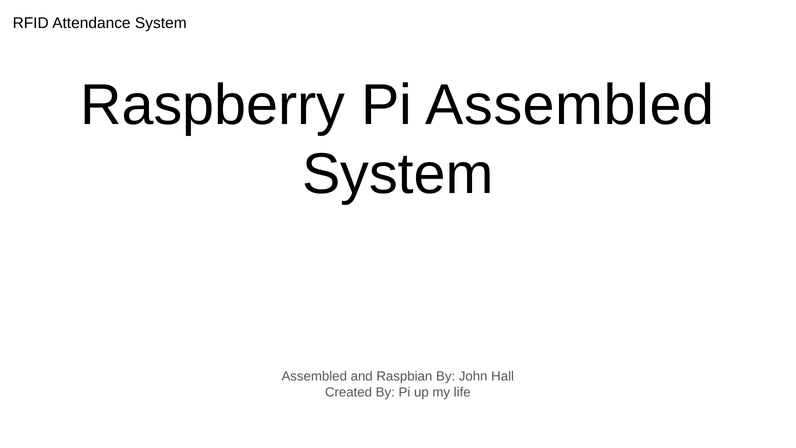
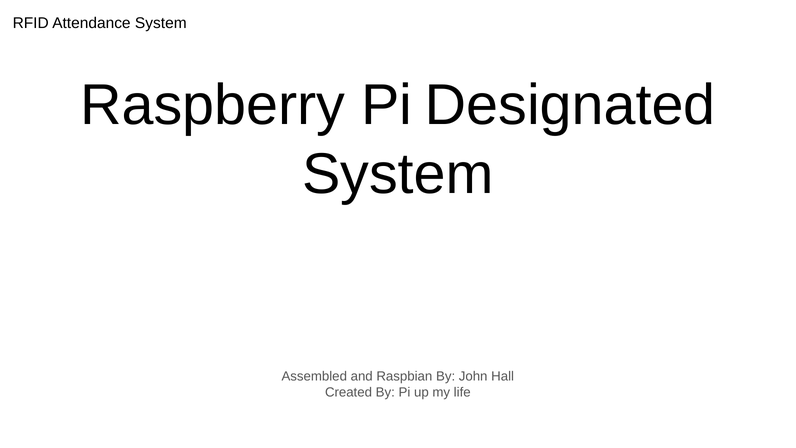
Pi Assembled: Assembled -> Designated (570, 105)
